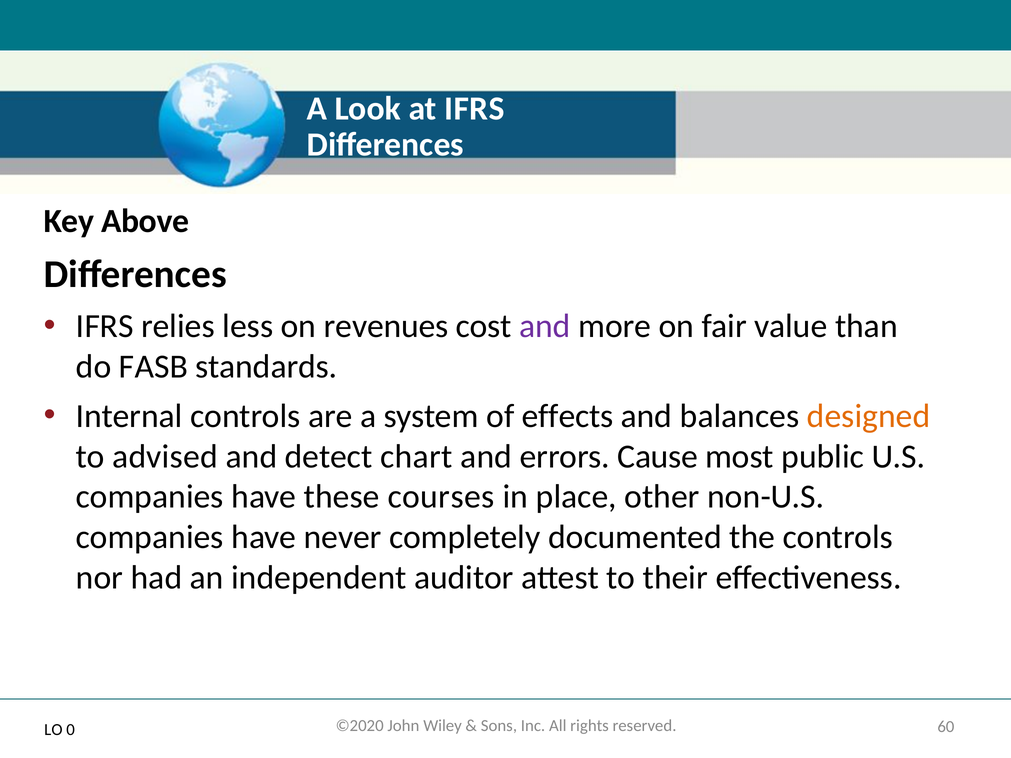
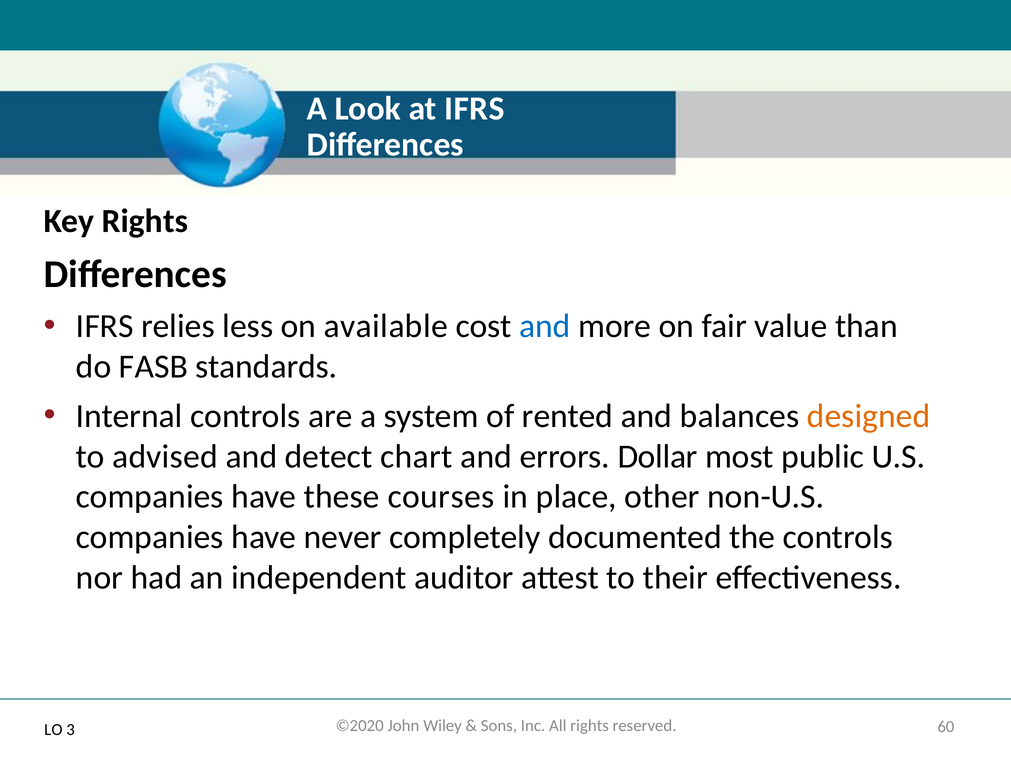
Key Above: Above -> Rights (145, 221)
revenues: revenues -> available (386, 326)
and colour: purple -> blue (545, 326)
effects: effects -> rented (568, 416)
Cause: Cause -> Dollar (658, 457)
0: 0 -> 3 (71, 730)
